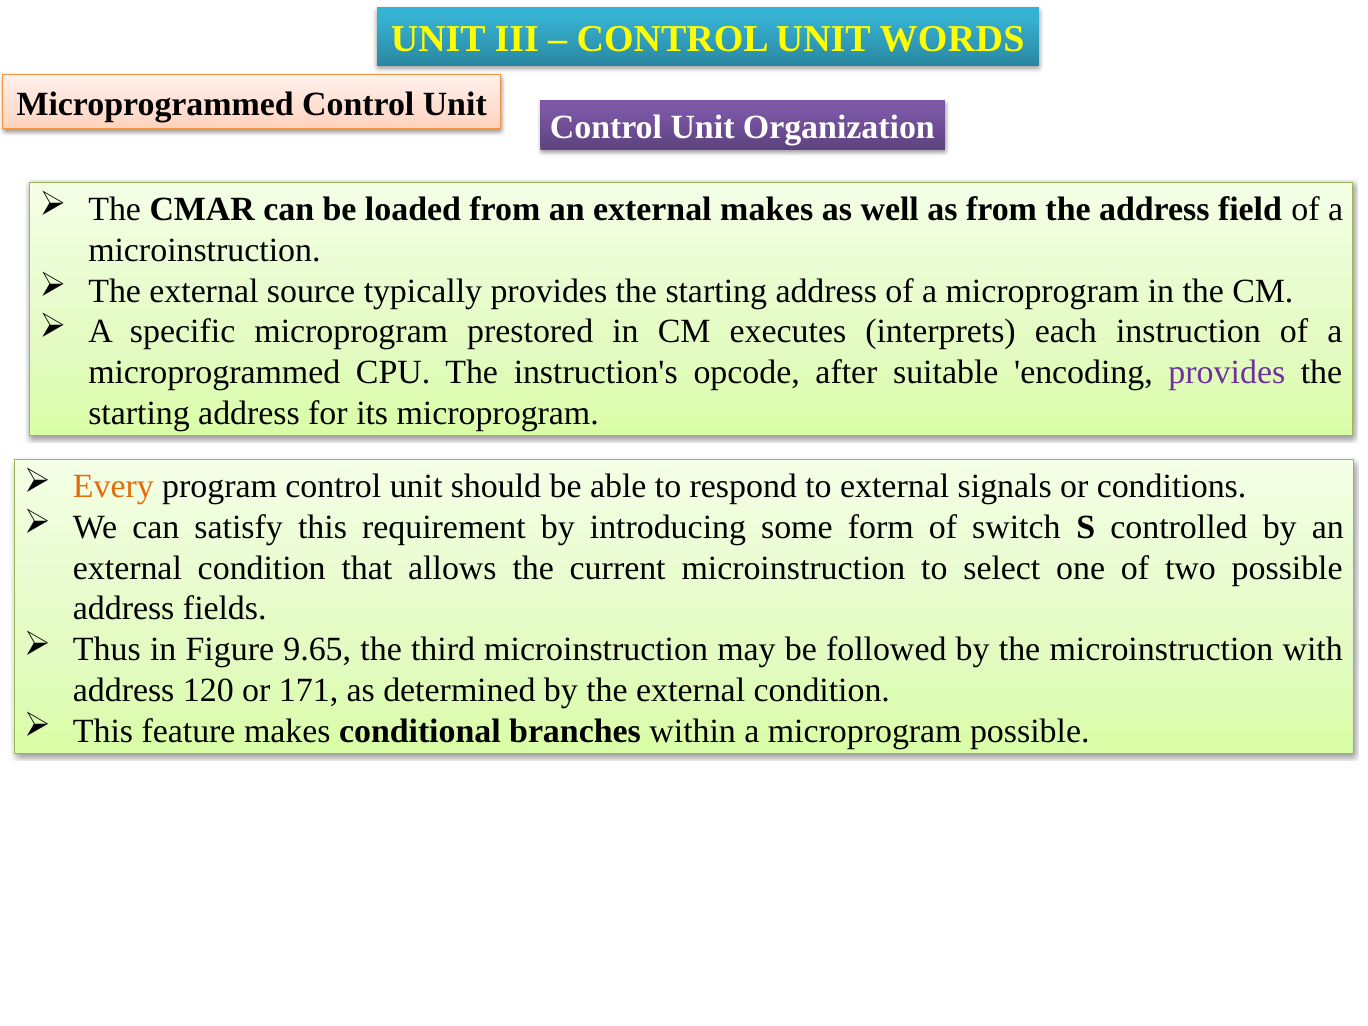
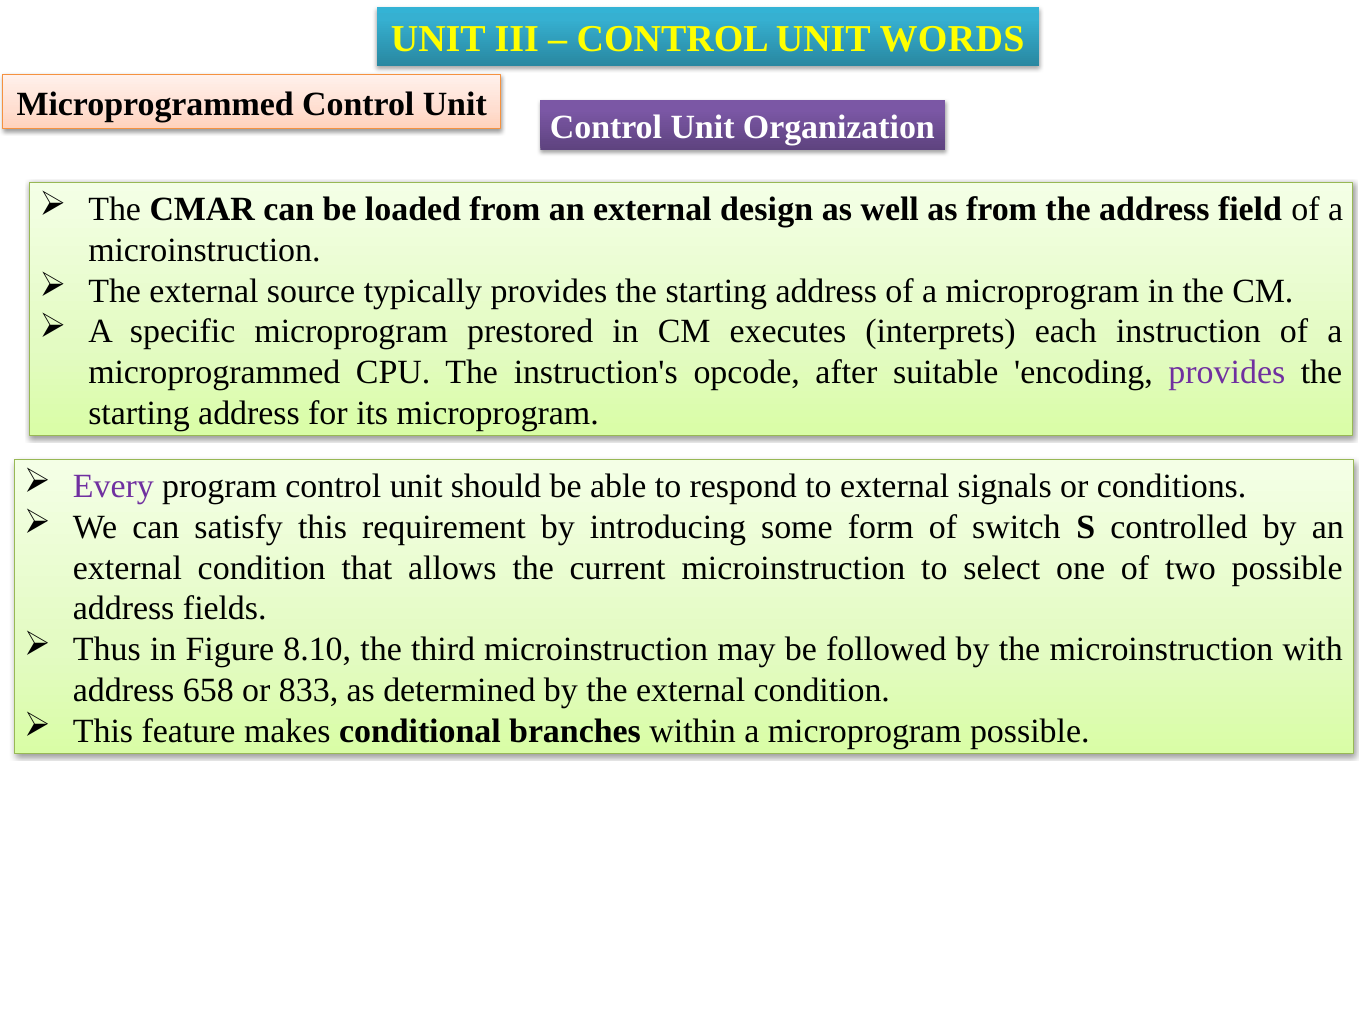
external makes: makes -> design (767, 210)
Every colour: orange -> purple (113, 487)
9.65: 9.65 -> 8.10 (317, 649)
120: 120 -> 658 (208, 690)
171: 171 -> 833 (309, 690)
